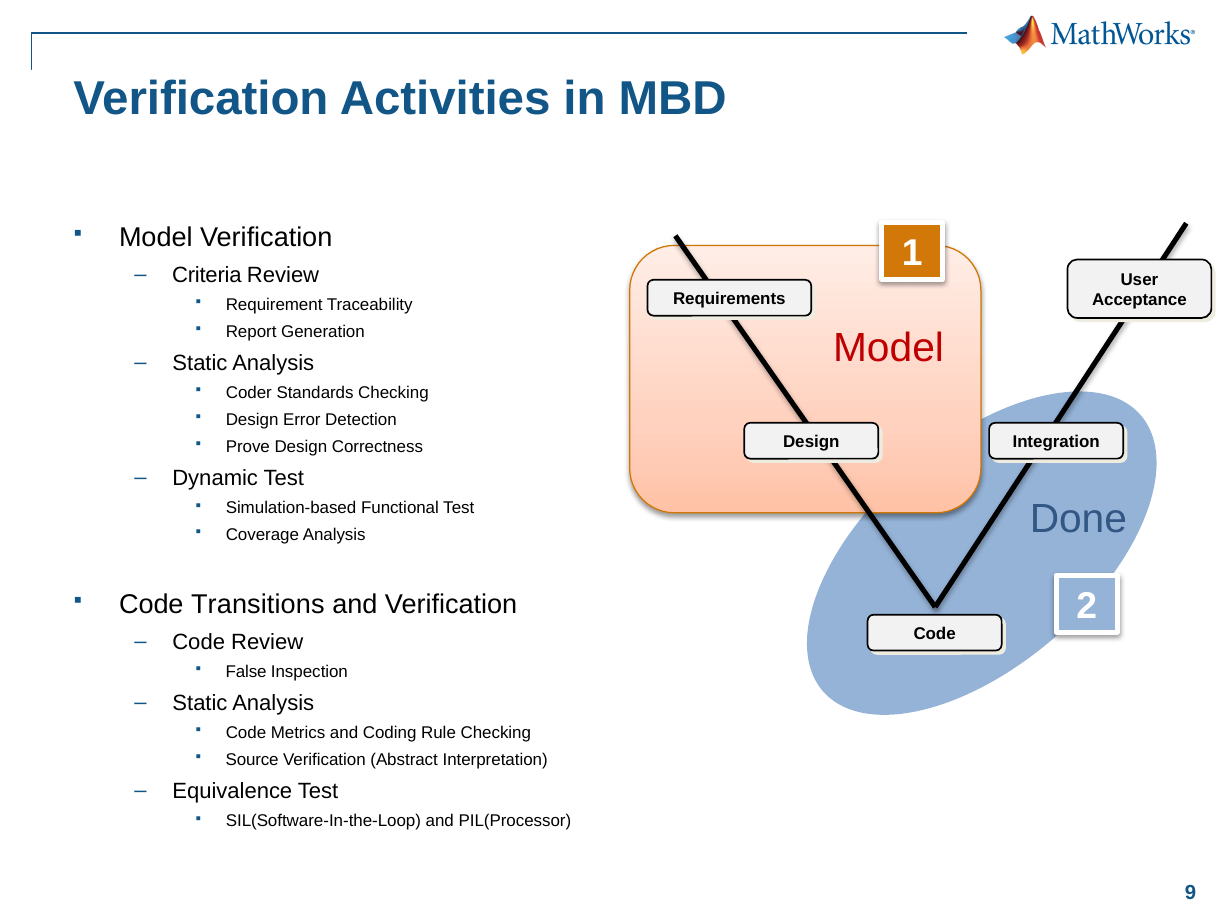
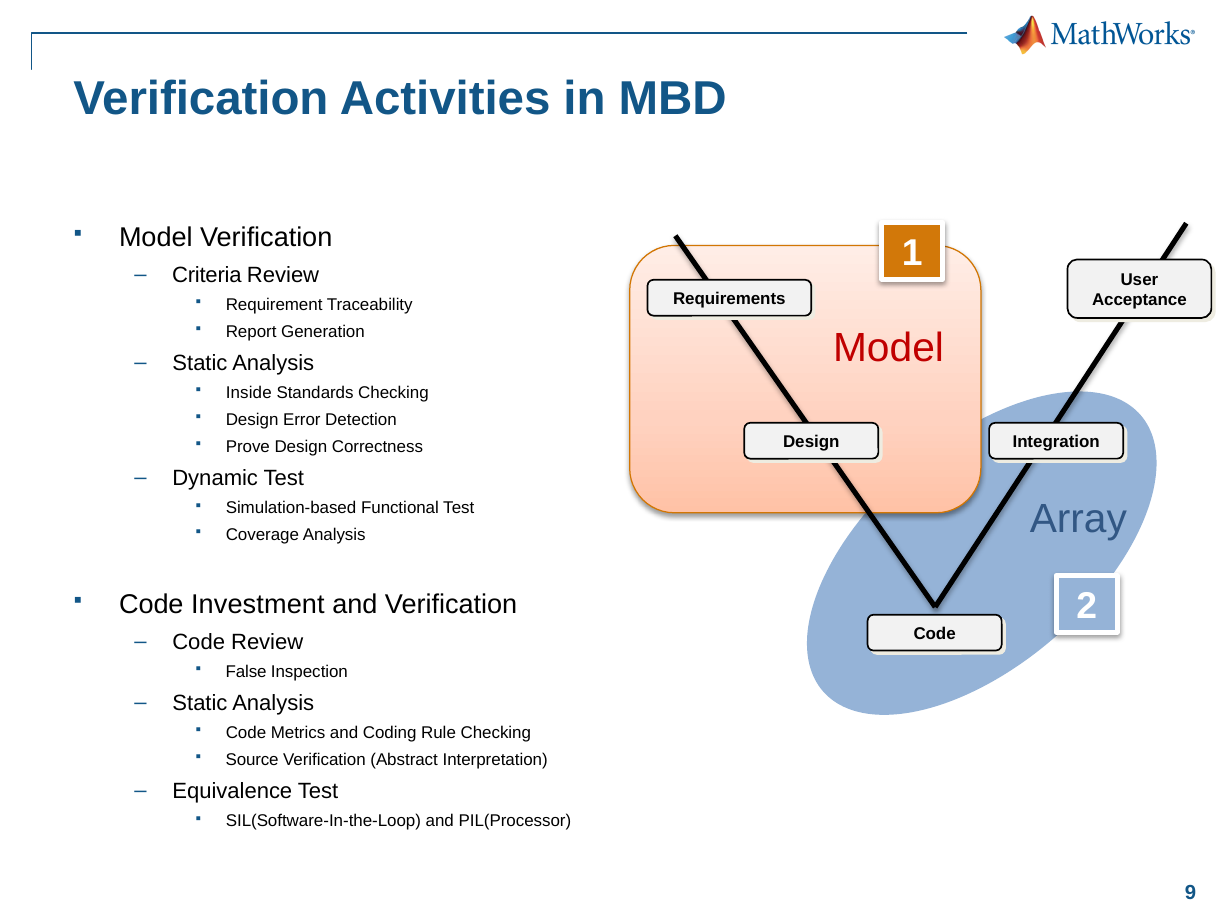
Coder: Coder -> Inside (249, 393)
Done: Done -> Array (1078, 519)
Transitions: Transitions -> Investment (258, 605)
